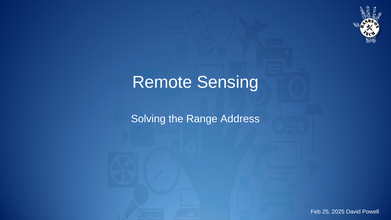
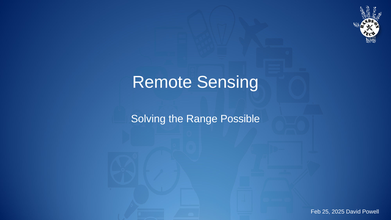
Address: Address -> Possible (240, 119)
